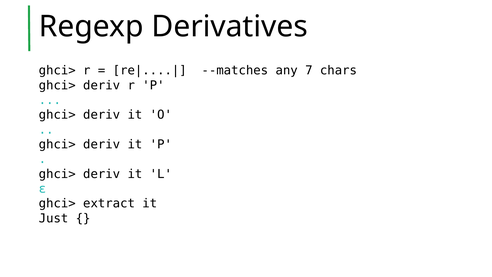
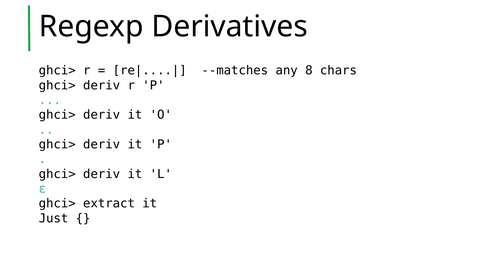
7: 7 -> 8 (309, 70)
